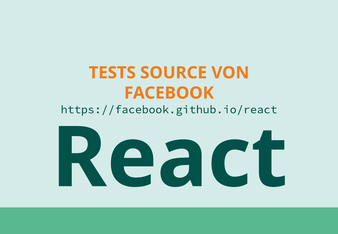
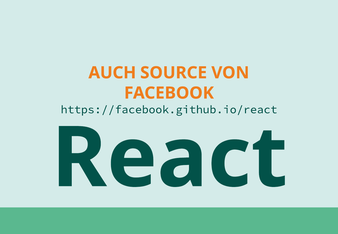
TESTS: TESTS -> AUCH (112, 73)
